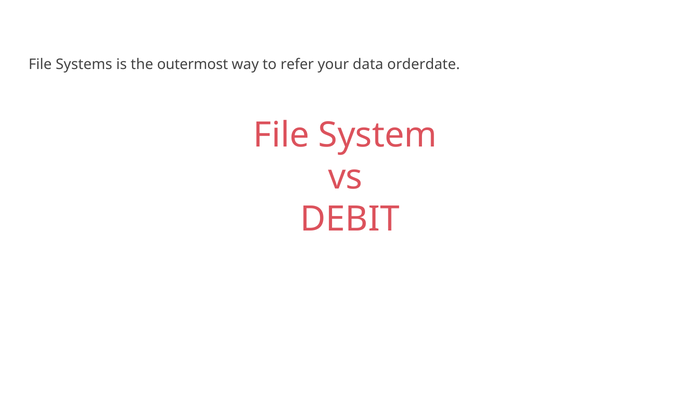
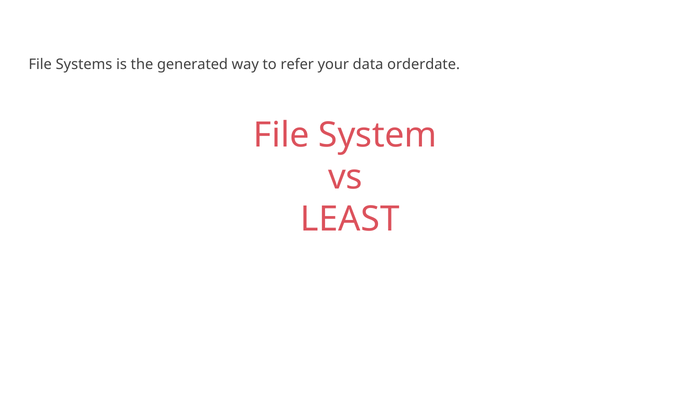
outermost: outermost -> generated (192, 65)
DEBIT: DEBIT -> LEAST (350, 219)
